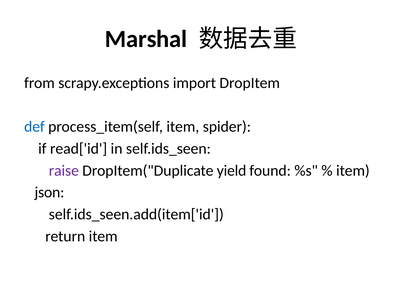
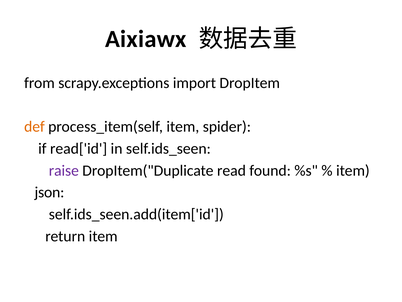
Marshal: Marshal -> Aixiawx (146, 39)
def colour: blue -> orange (34, 127)
yield: yield -> read (231, 170)
